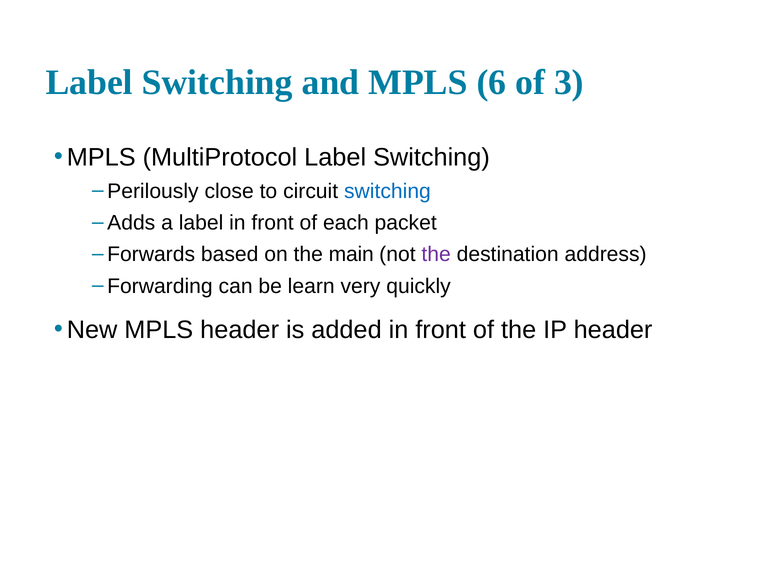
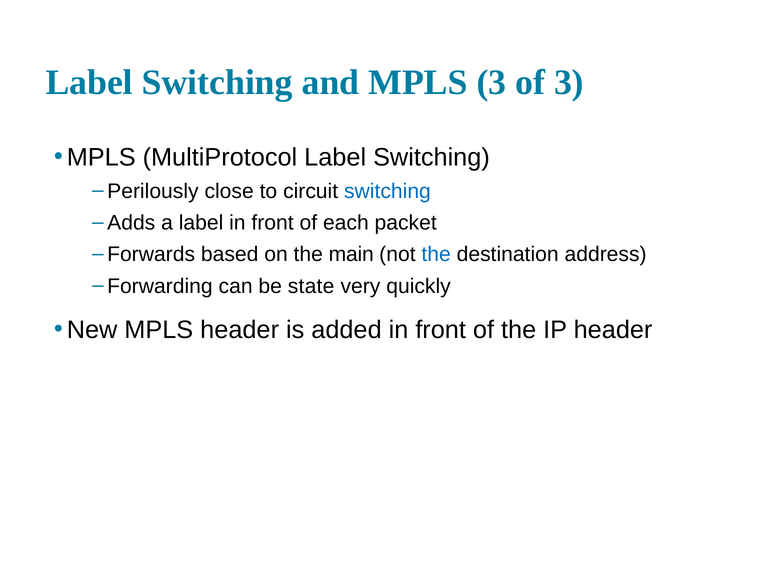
MPLS 6: 6 -> 3 (491, 82)
the colour: purple -> blue (436, 255)
learn: learn -> state (311, 286)
